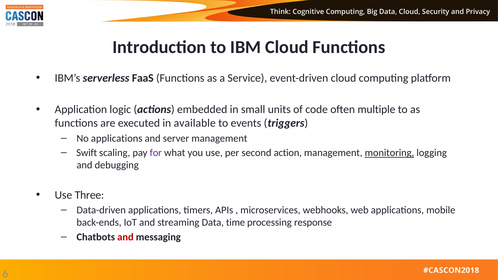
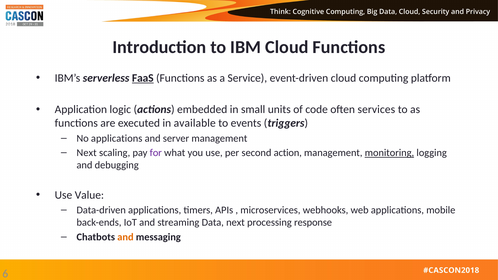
FaaS underline: none -> present (143, 78)
multiple: multiple -> services (376, 110)
Swift: Swift -> Next (87, 153)
Three: Three -> Value (89, 195)
Data time: time -> next (235, 223)
and colour: red -> orange (125, 237)
